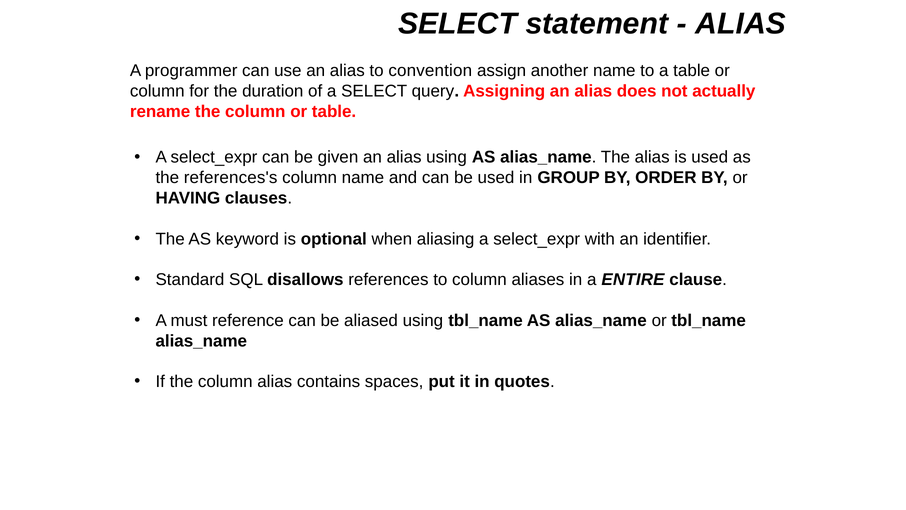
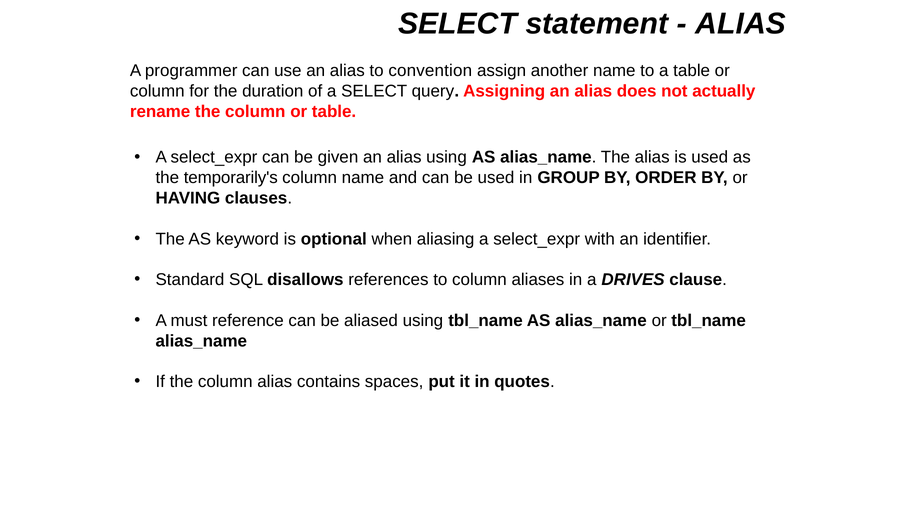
references's: references's -> temporarily's (231, 178)
ENTIRE: ENTIRE -> DRIVES (633, 280)
